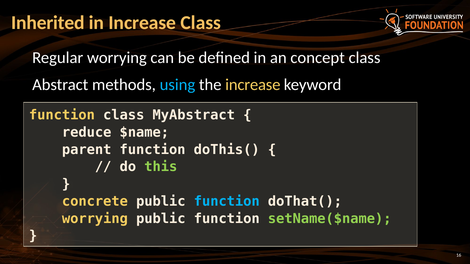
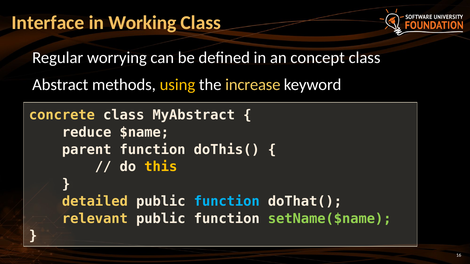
Inherited: Inherited -> Interface (48, 23)
in Increase: Increase -> Working (142, 23)
using colour: light blue -> yellow (177, 85)
function: function -> concrete (62, 115)
this colour: light green -> yellow (161, 167)
concrete: concrete -> detailed (95, 202)
worrying: worrying -> relevant (95, 219)
